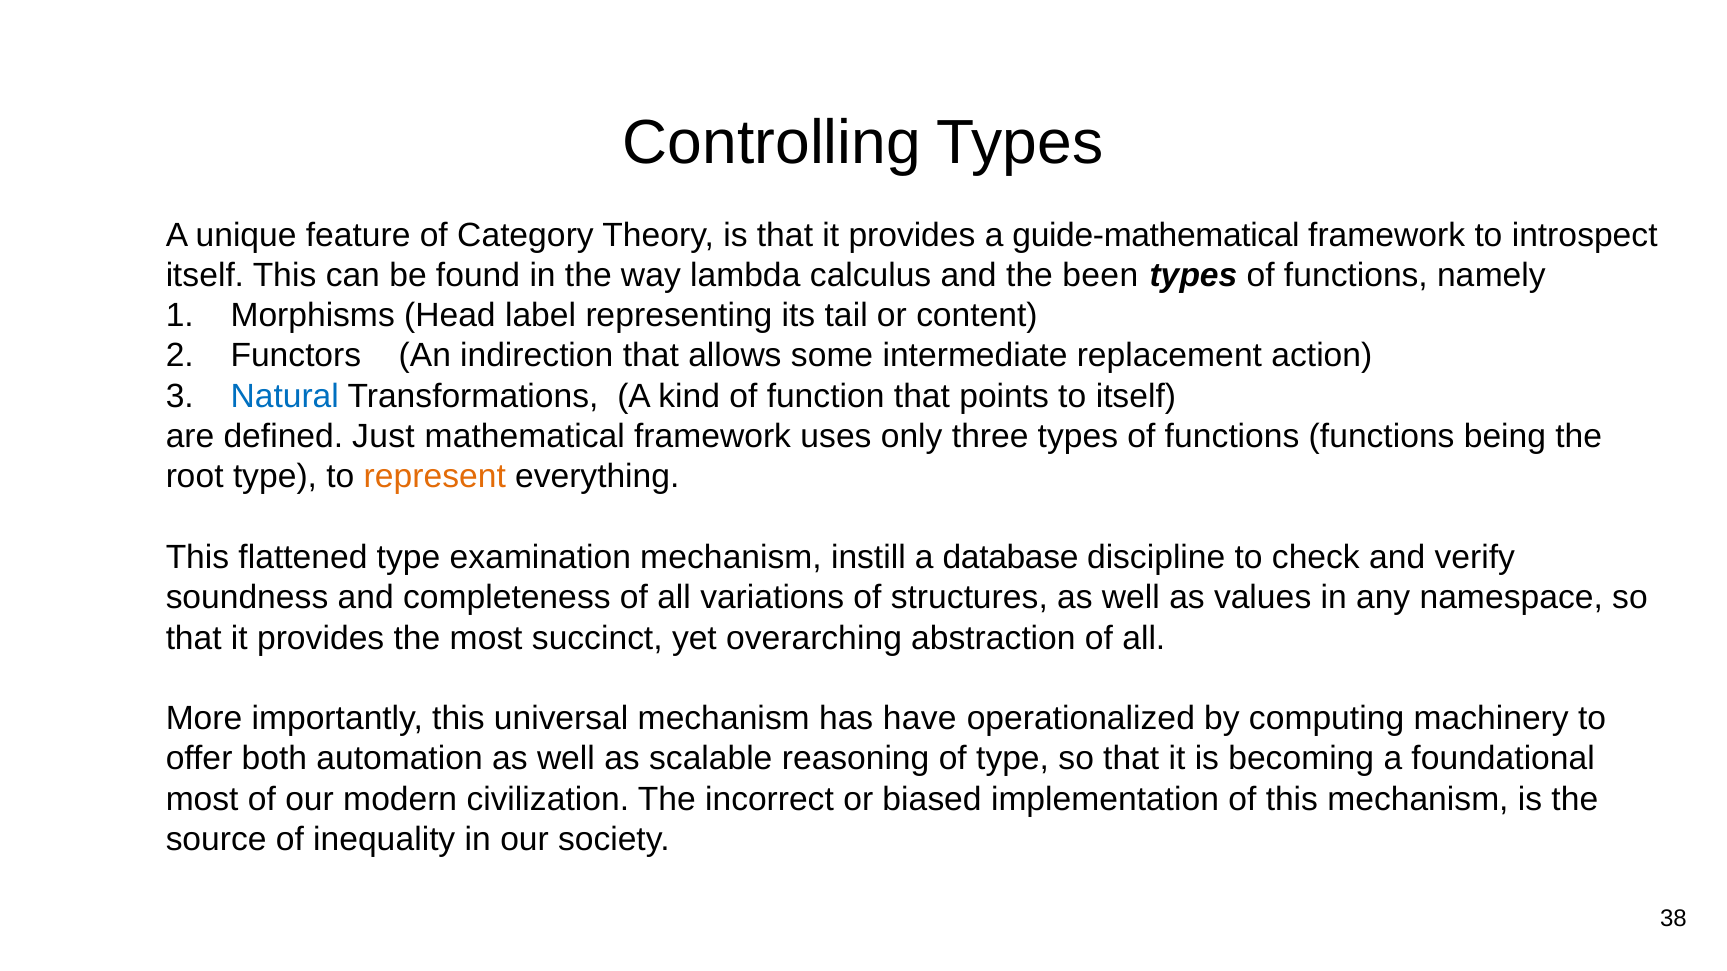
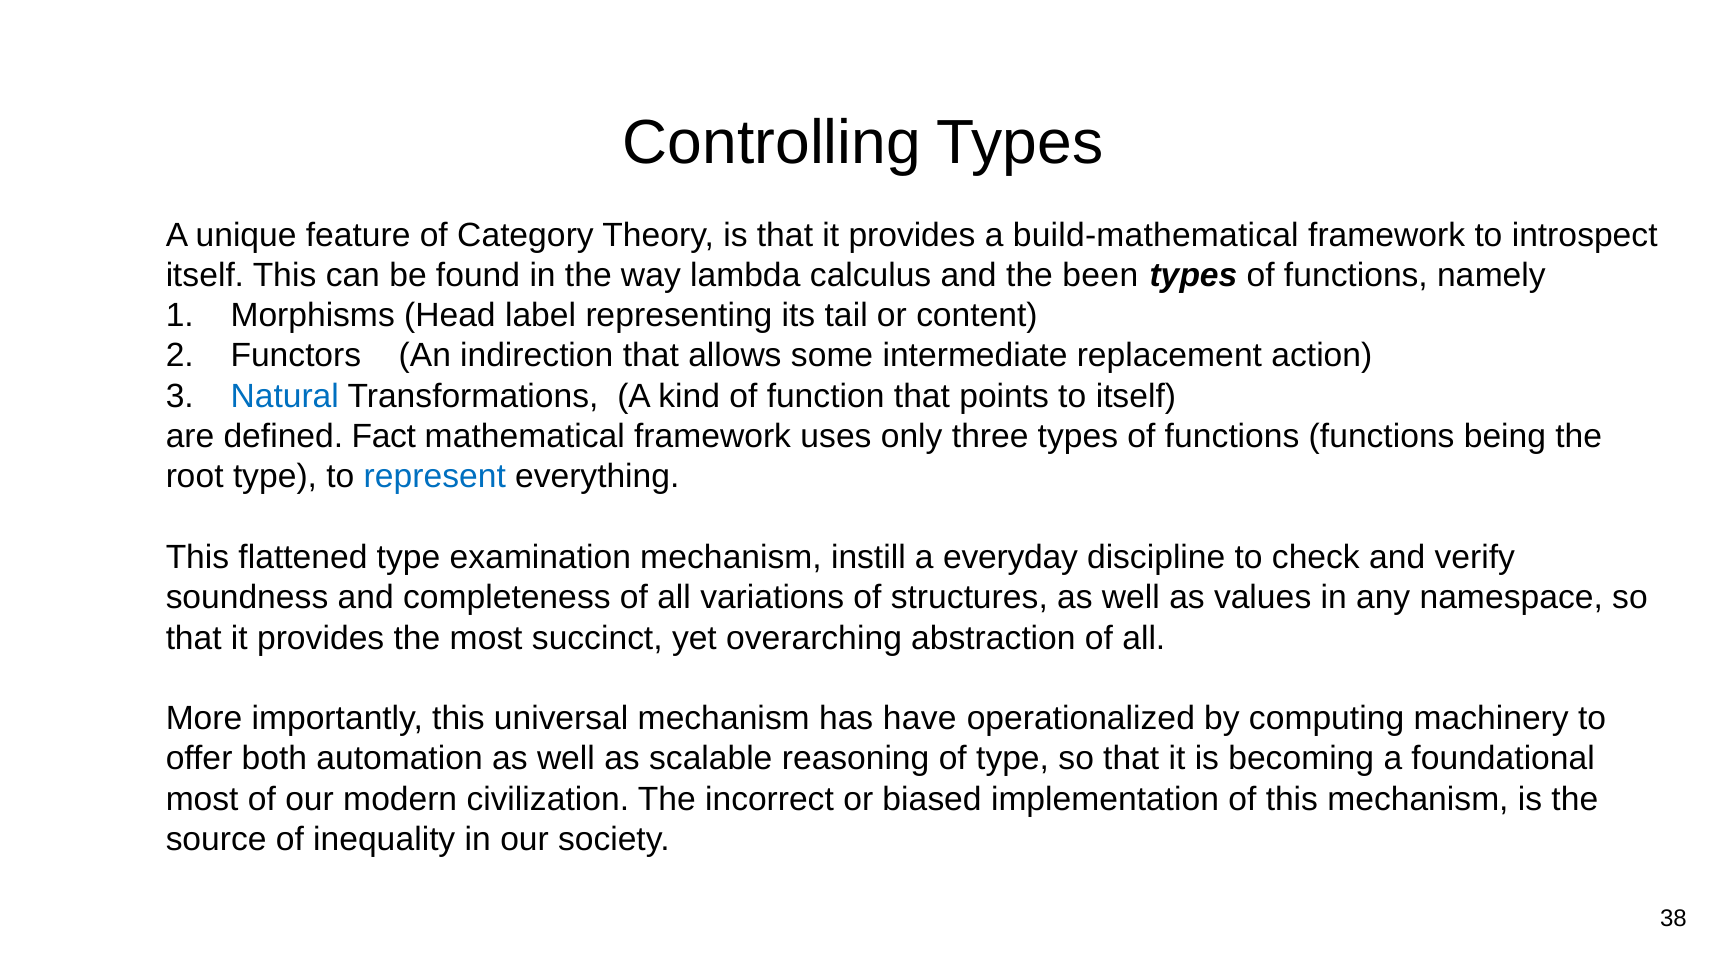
guide-mathematical: guide-mathematical -> build-mathematical (1156, 235)
Just: Just -> Fact (384, 437)
represent colour: orange -> blue (435, 477)
database: database -> everyday (1010, 558)
